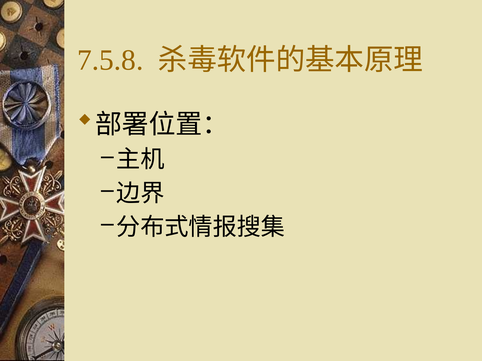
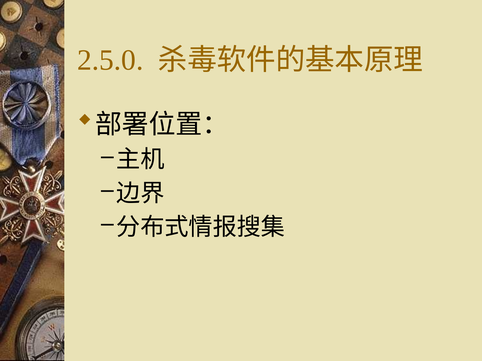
7.5.8: 7.5.8 -> 2.5.0 (110, 60)
